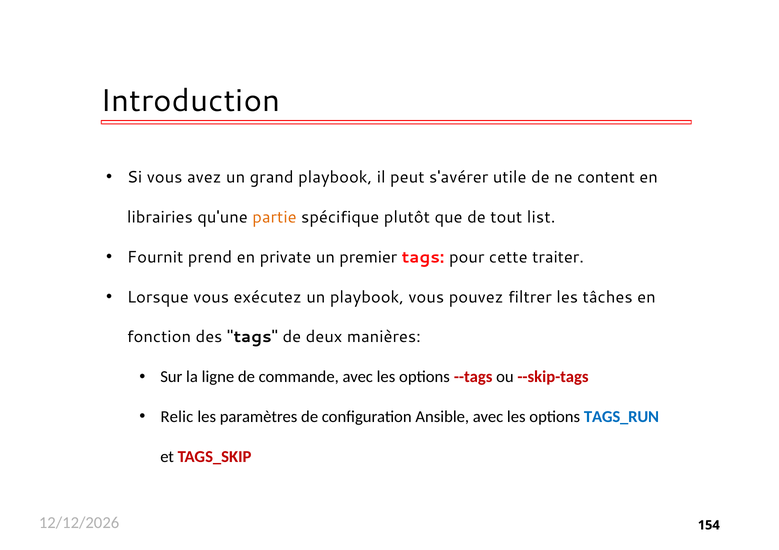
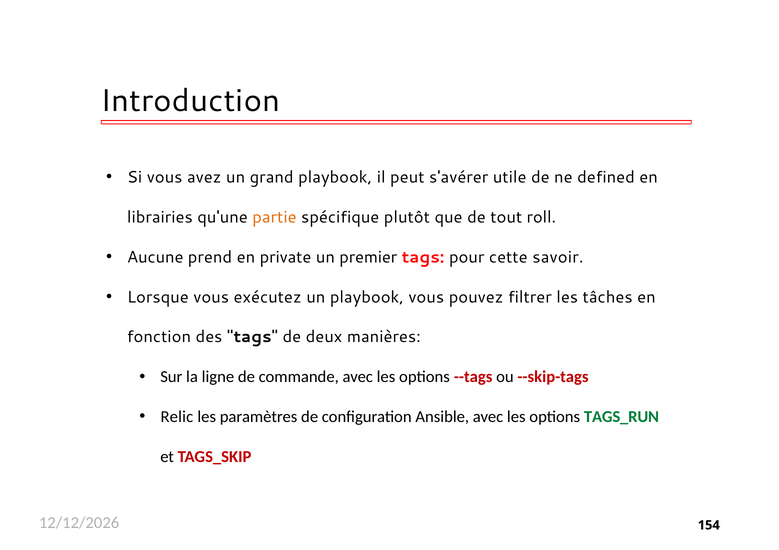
content: content -> defined (606, 177)
list: list -> roll (541, 217)
Fournit: Fournit -> Aucune (155, 257)
traiter: traiter -> savoir (558, 257)
TAGS_RUN colour: blue -> green (621, 417)
